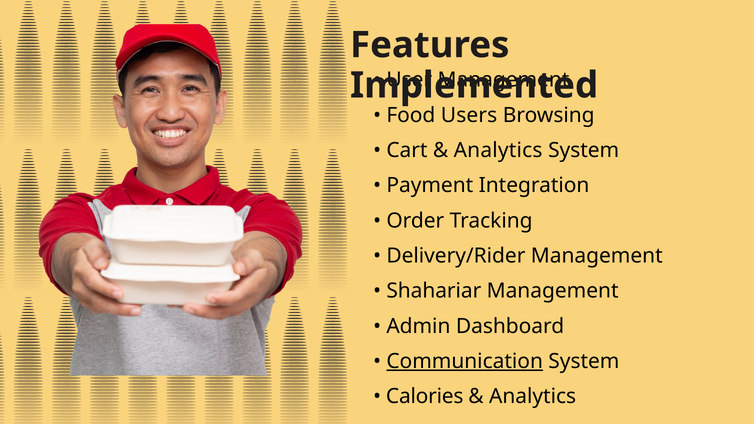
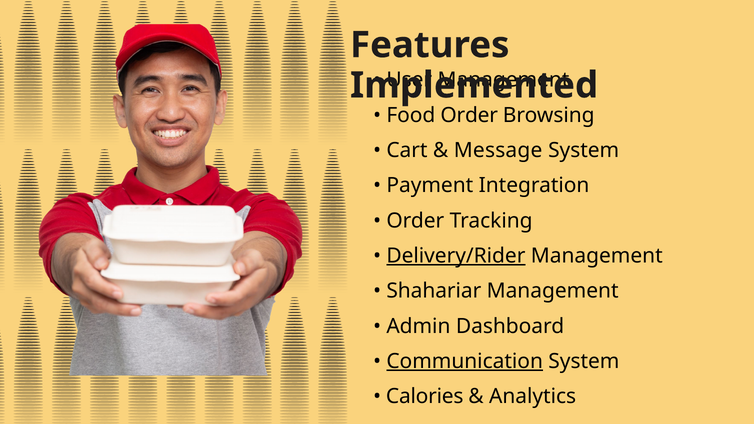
Food Users: Users -> Order (469, 115)
Analytics: Analytics -> Message (498, 150)
Delivery/Rider underline: none -> present (456, 256)
